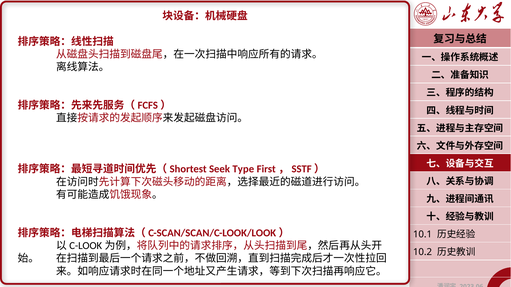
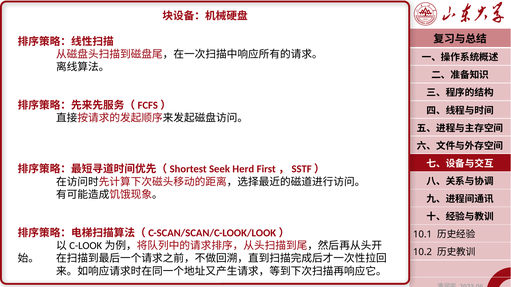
Type: Type -> Herd (243, 169)
